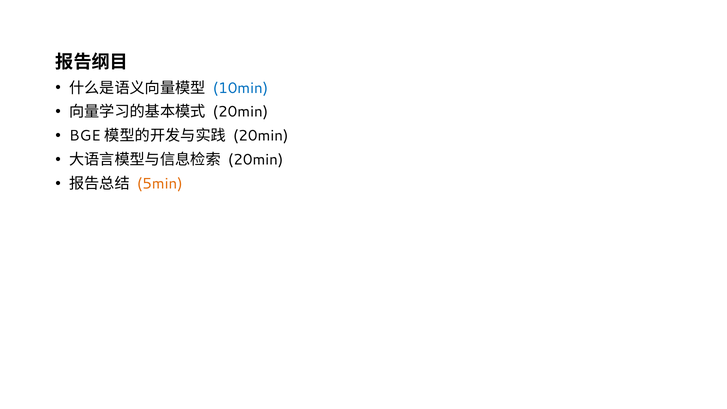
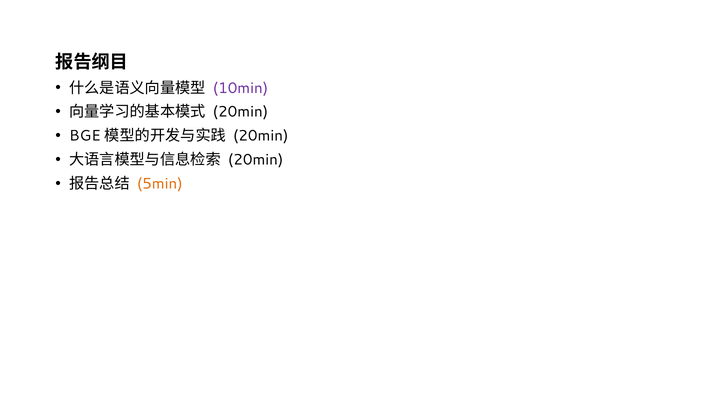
10min colour: blue -> purple (240, 88)
